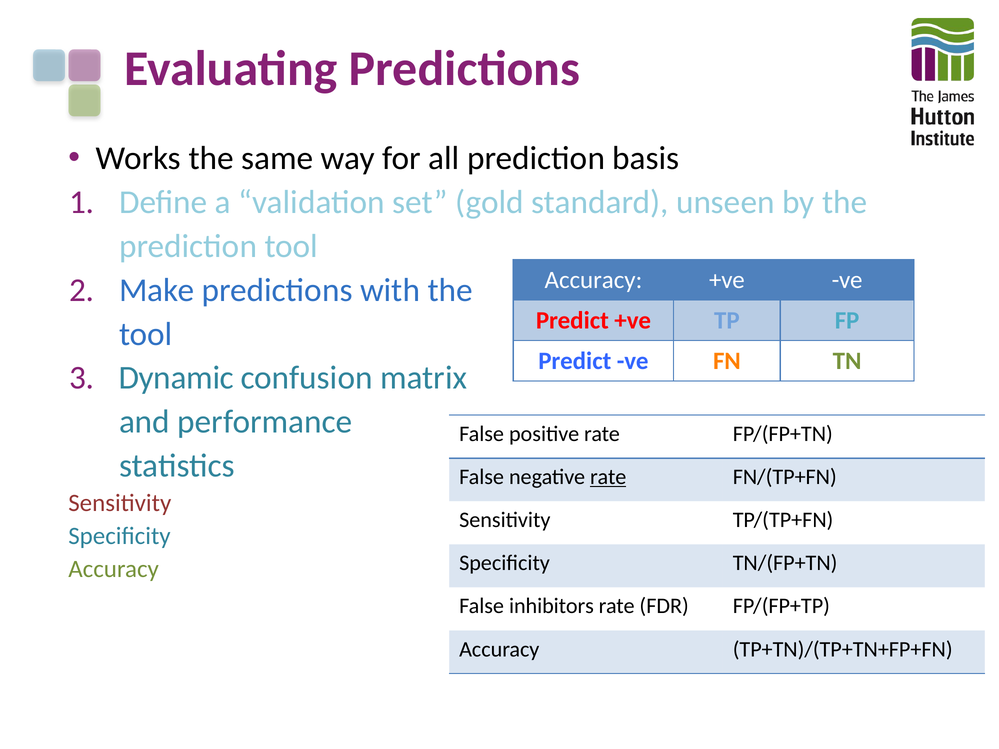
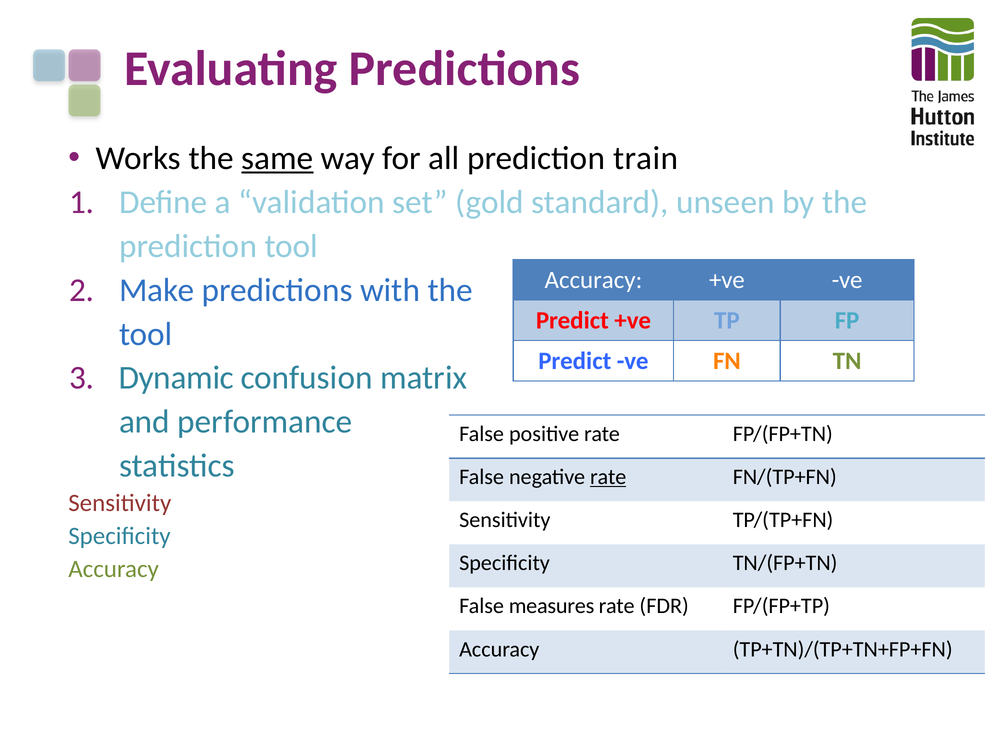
same underline: none -> present (277, 158)
basis: basis -> train (646, 158)
inhibitors: inhibitors -> measures (552, 606)
